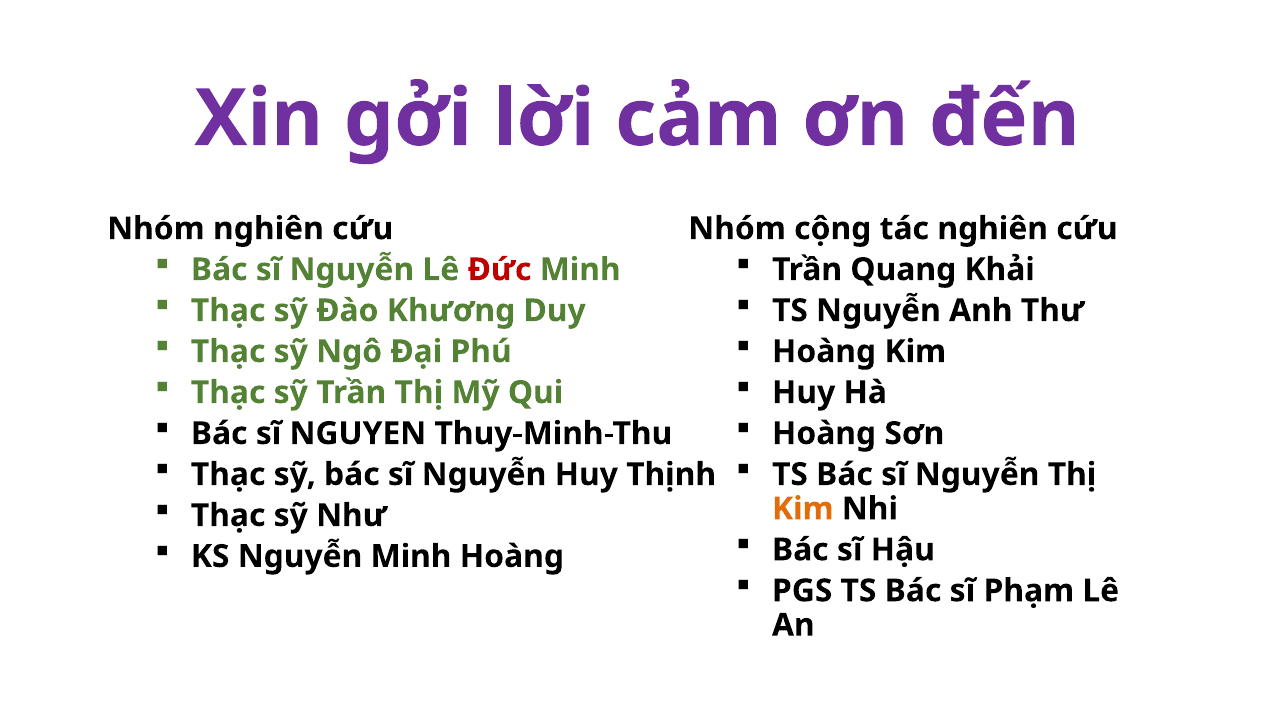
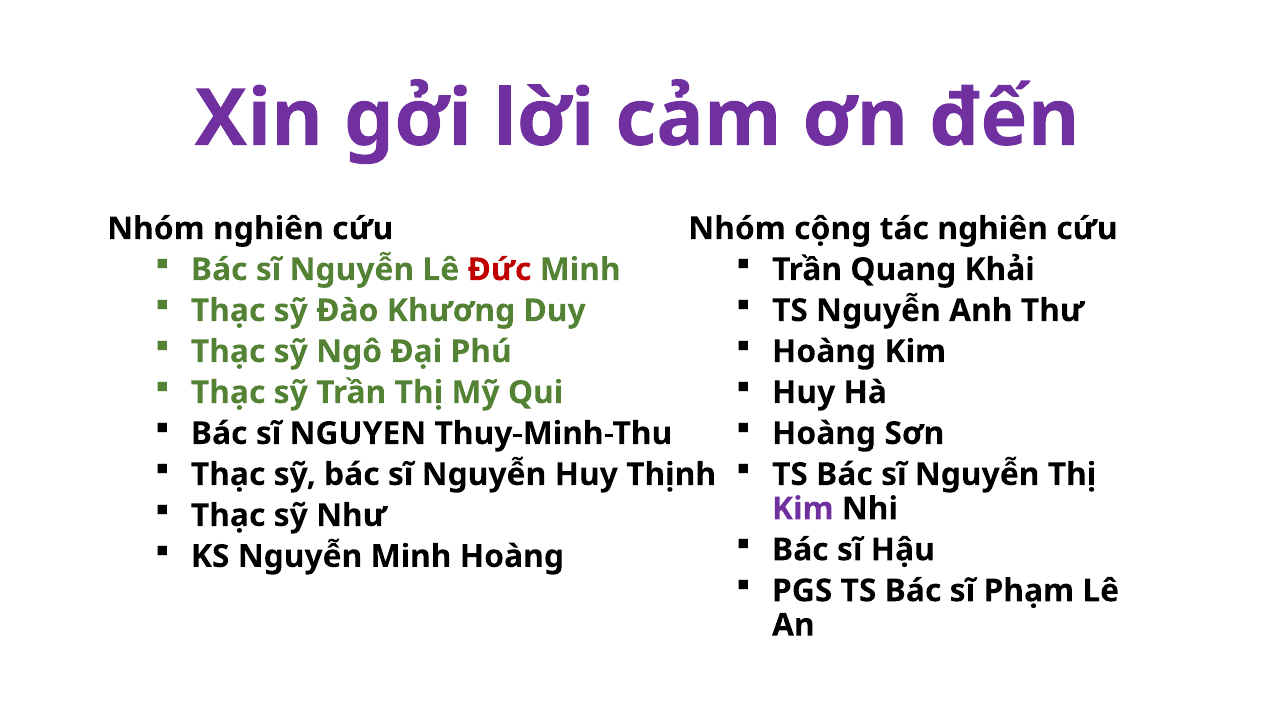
Kim colour: orange -> purple (803, 509)
